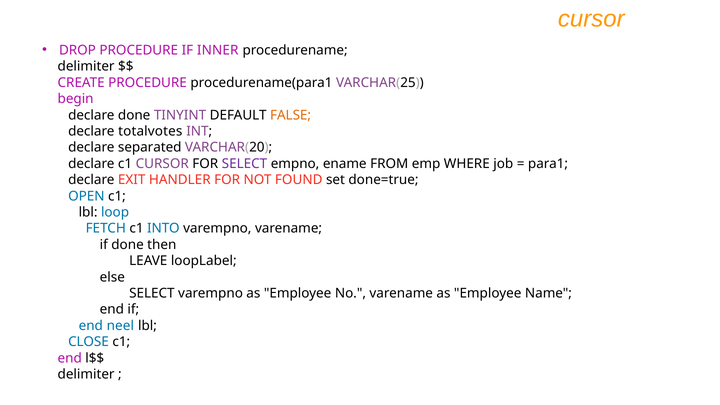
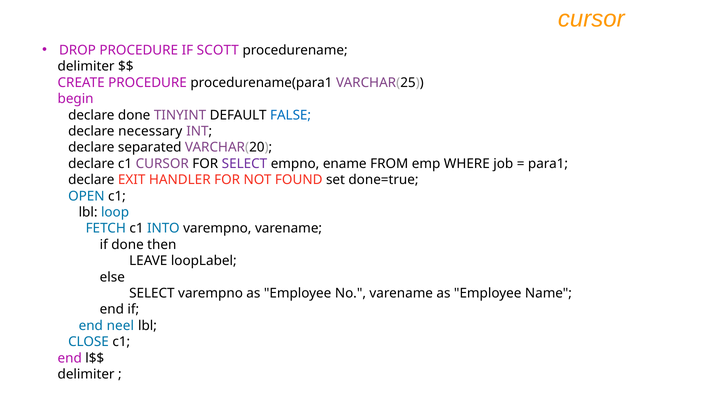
INNER: INNER -> SCOTT (218, 50)
FALSE colour: orange -> blue (291, 115)
totalvotes: totalvotes -> necessary (150, 131)
